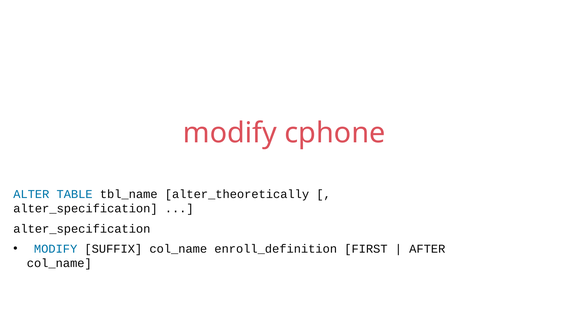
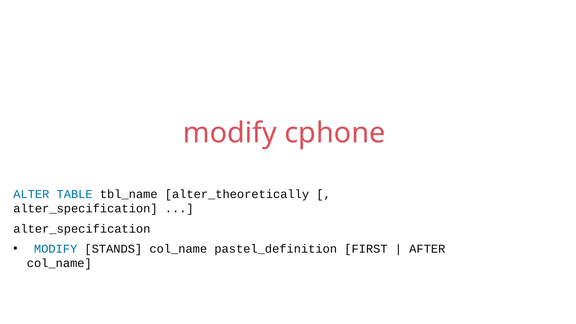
SUFFIX: SUFFIX -> STANDS (113, 249)
enroll_definition: enroll_definition -> pastel_definition (276, 249)
